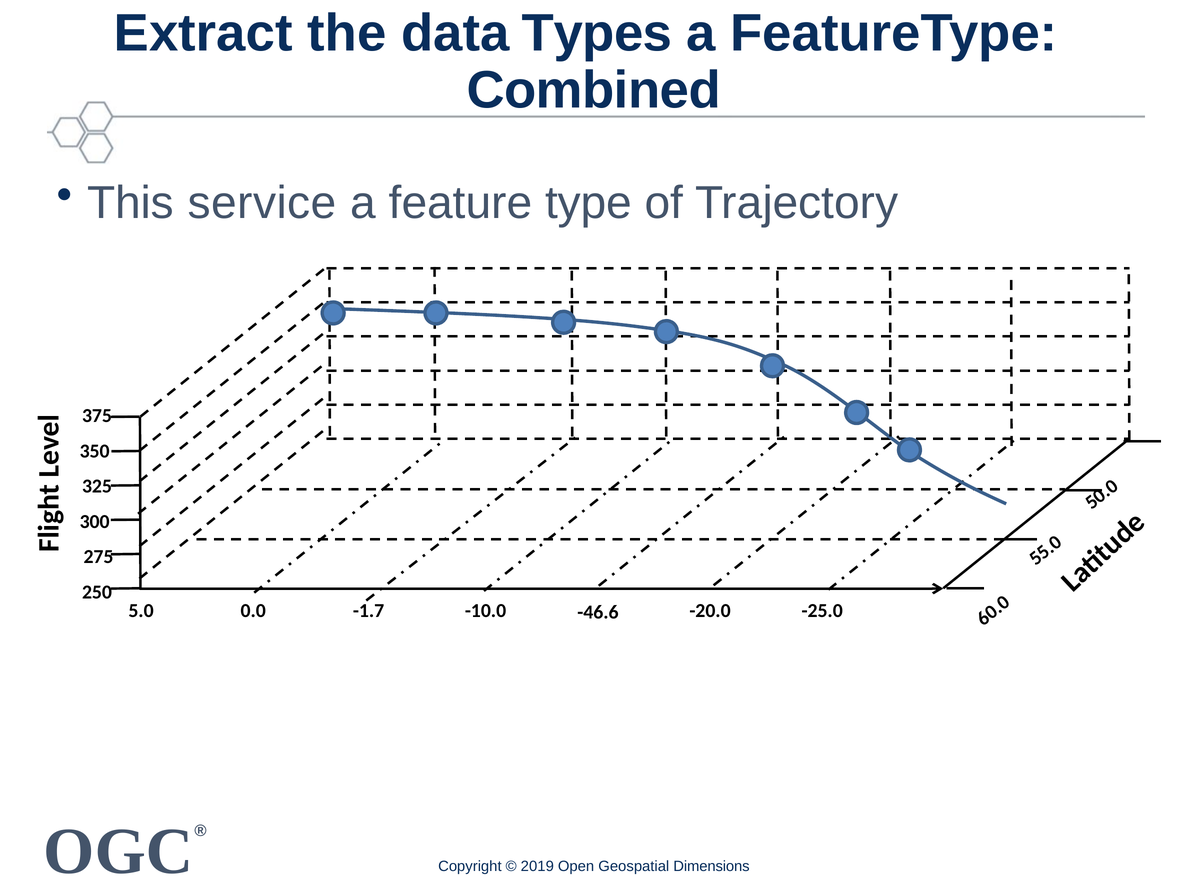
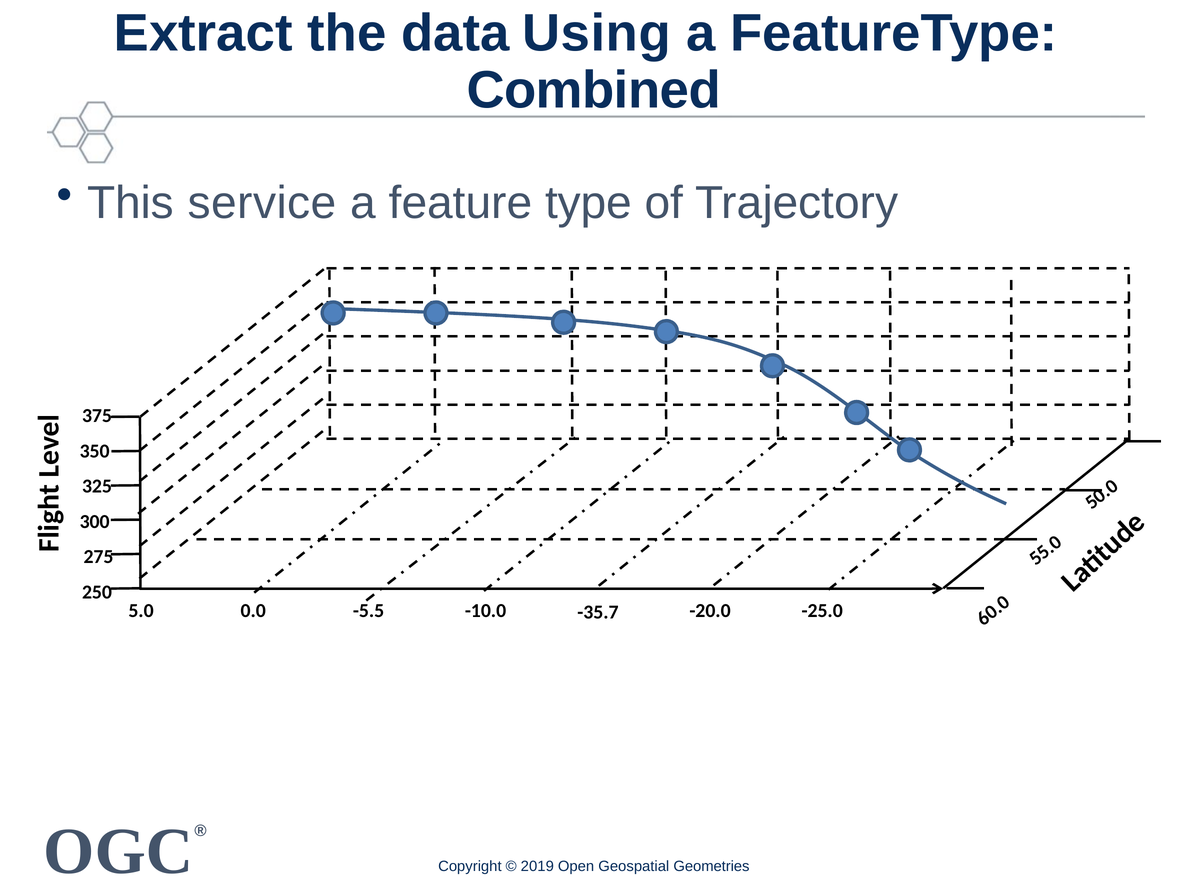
Types: Types -> Using (597, 33)
-1.7: -1.7 -> -5.5 (369, 611)
-46.6: -46.6 -> -35.7 (598, 612)
Dimensions: Dimensions -> Geometries (711, 867)
